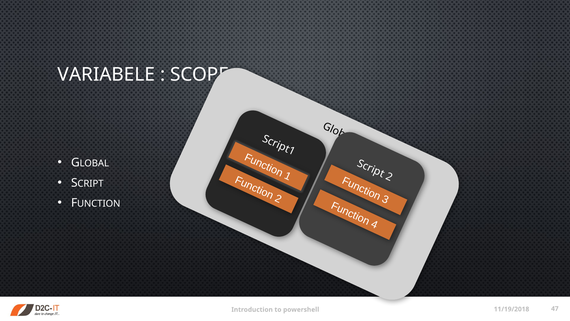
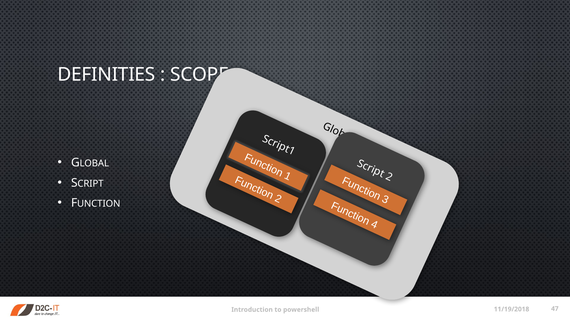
VARIABELE: VARIABELE -> DEFINITIES (106, 74)
